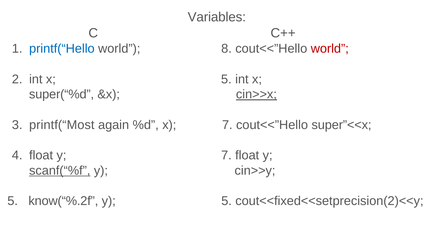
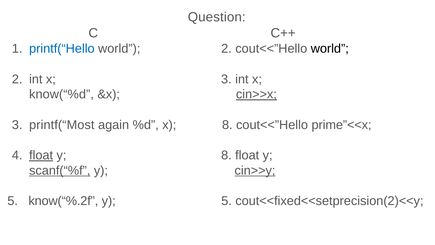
Variables: Variables -> Question (217, 17)
8: 8 -> 2 (227, 49)
world colour: red -> black (330, 49)
x 5: 5 -> 3 (226, 79)
super(“%d: super(“%d -> know(“%d (61, 94)
x 7: 7 -> 8 (227, 125)
super”<<x: super”<<x -> prime”<<x (342, 125)
float underline: none -> present (41, 155)
y 7: 7 -> 8 (226, 155)
cin>>y underline: none -> present (255, 170)
